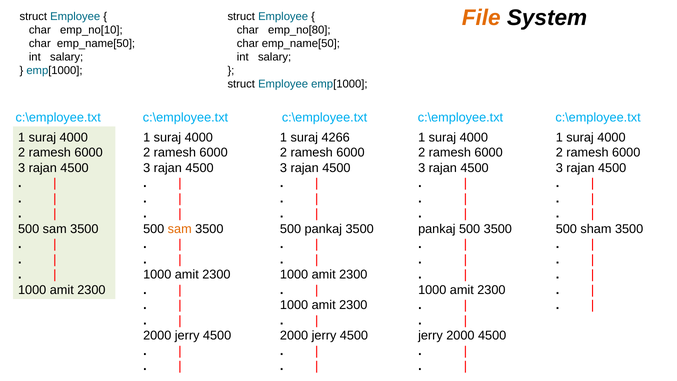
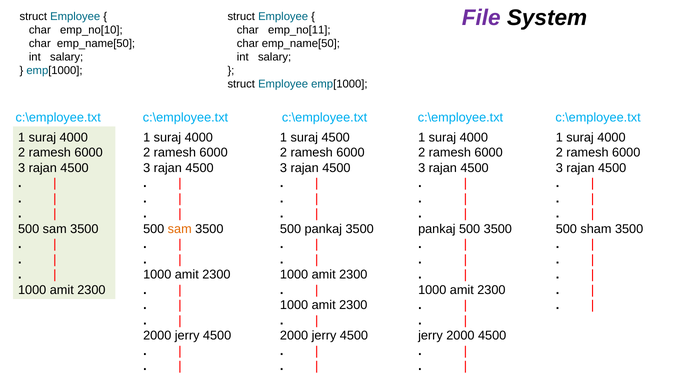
File colour: orange -> purple (481, 18)
emp_no[80: emp_no[80 -> emp_no[11 (299, 30)
suraj 4266: 4266 -> 4500 (336, 137)
